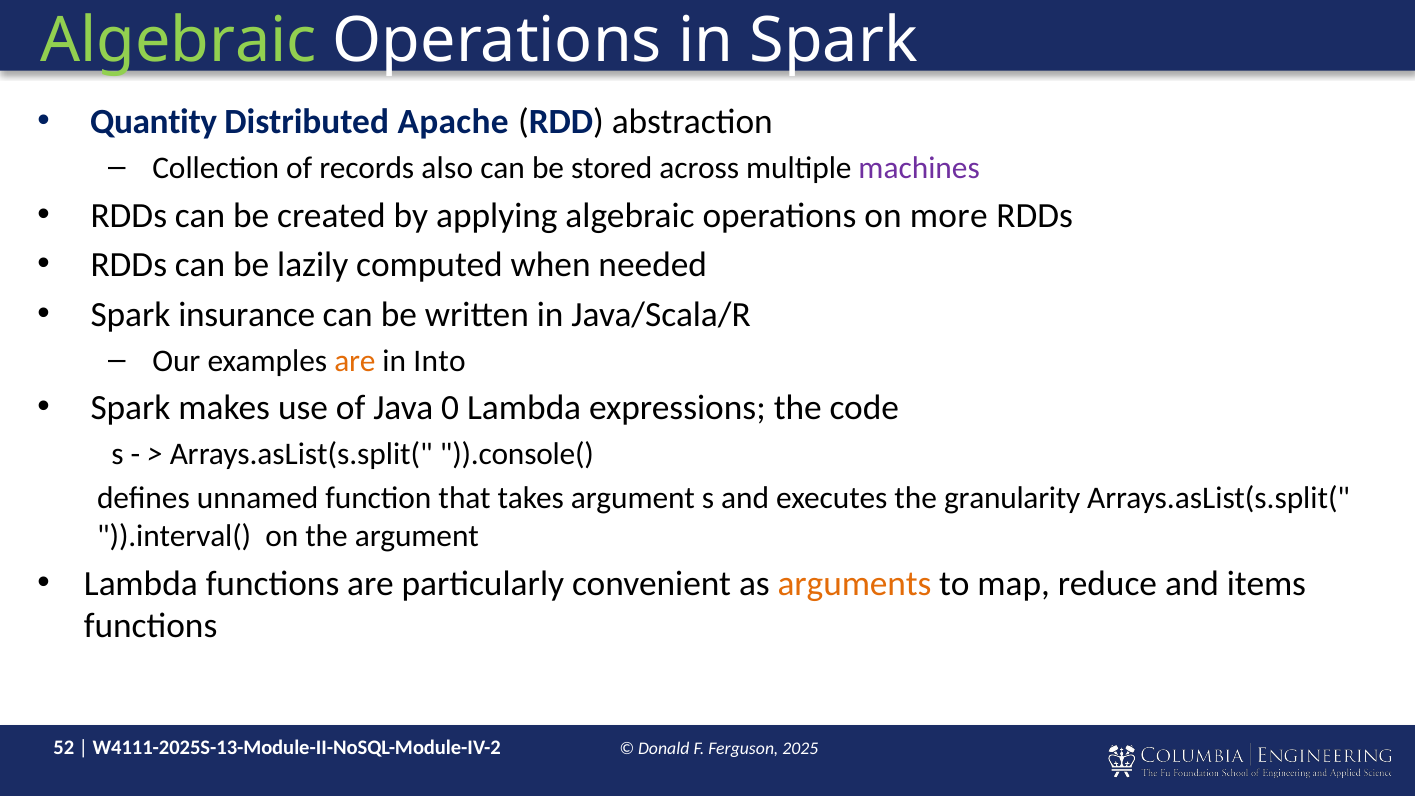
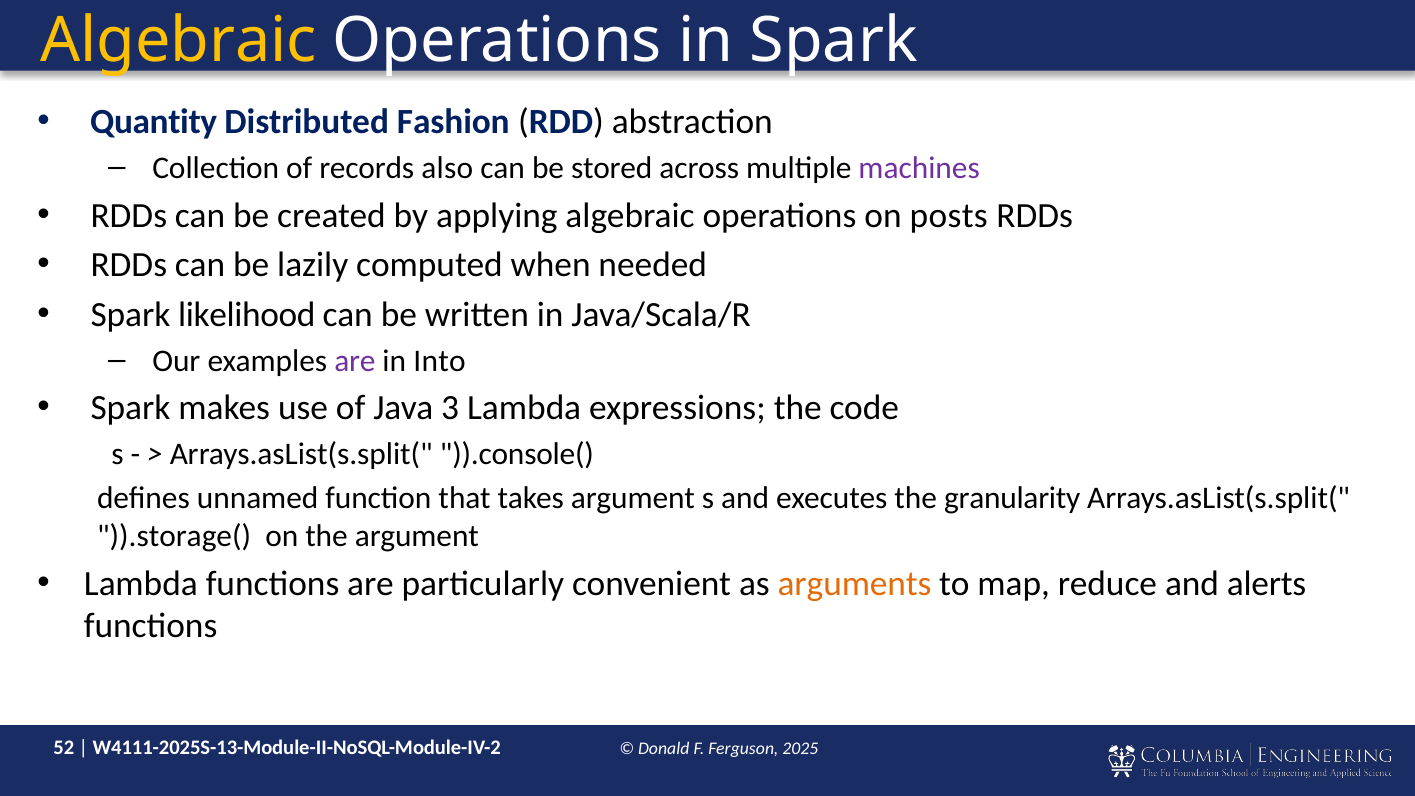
Algebraic colour: light green -> yellow (179, 41)
Apache: Apache -> Fashion (453, 122)
more: more -> posts (949, 216)
insurance: insurance -> likelihood (247, 315)
are colour: orange -> purple (355, 361)
0: 0 -> 3 (450, 408)
)).interval(: )).interval( -> )).storage( (174, 536)
items: items -> alerts (1267, 583)
